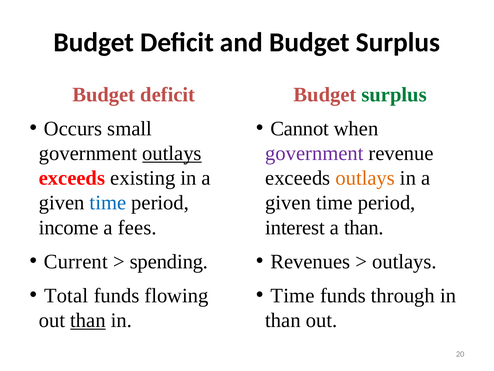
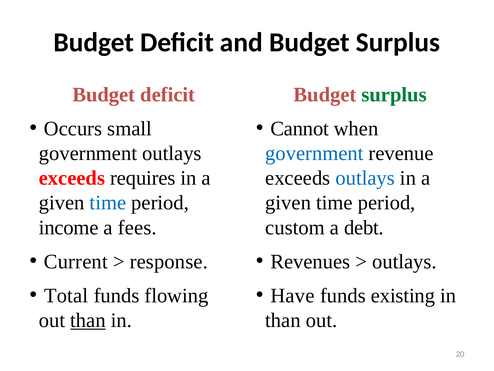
outlays underline: present -> none (172, 153)
government colour: purple -> blue (314, 153)
existing: existing -> requires (143, 178)
outlays colour: orange -> blue (365, 178)
interest: interest -> custom (295, 227)
a than: than -> debt (364, 227)
spending: spending -> response (169, 261)
Time: Time -> Have (293, 295)
through: through -> existing (403, 295)
